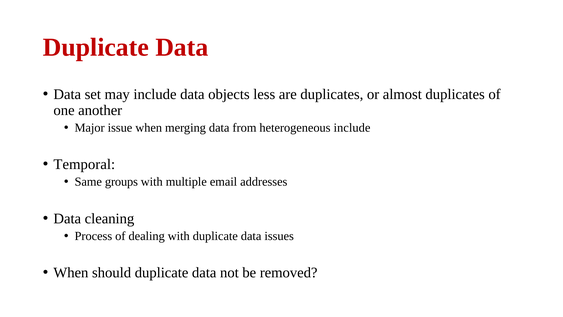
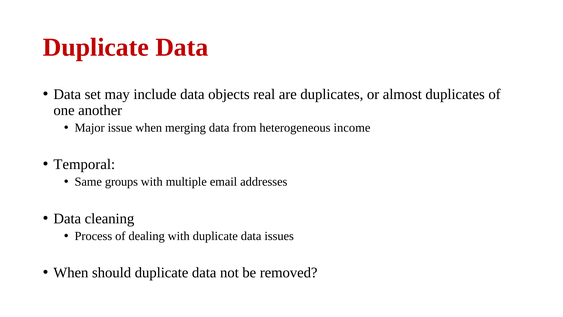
less: less -> real (264, 94)
heterogeneous include: include -> income (352, 128)
